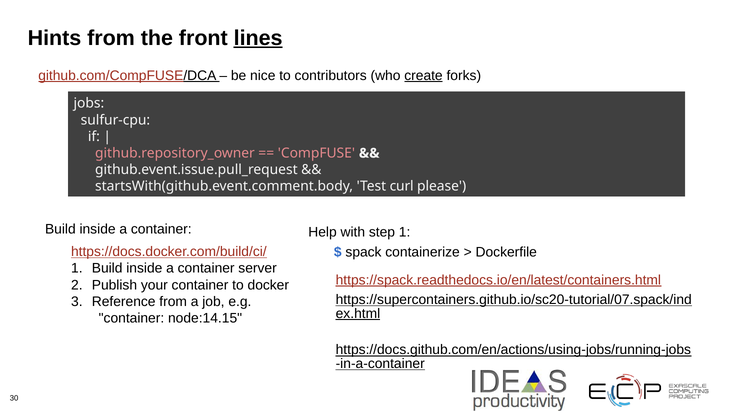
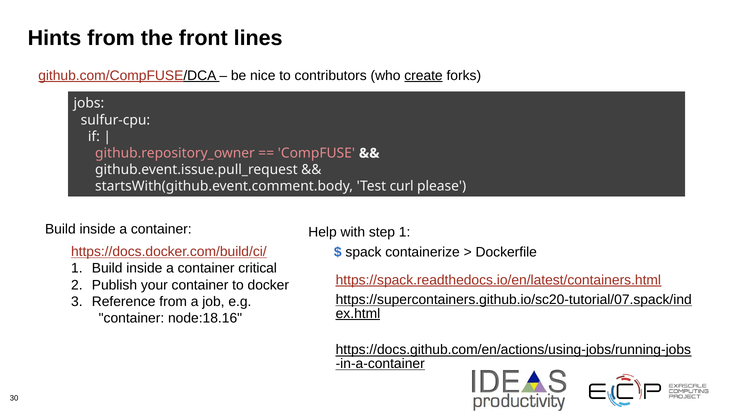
lines underline: present -> none (258, 38)
server: server -> critical (258, 268)
node:14.15: node:14.15 -> node:18.16 (205, 318)
